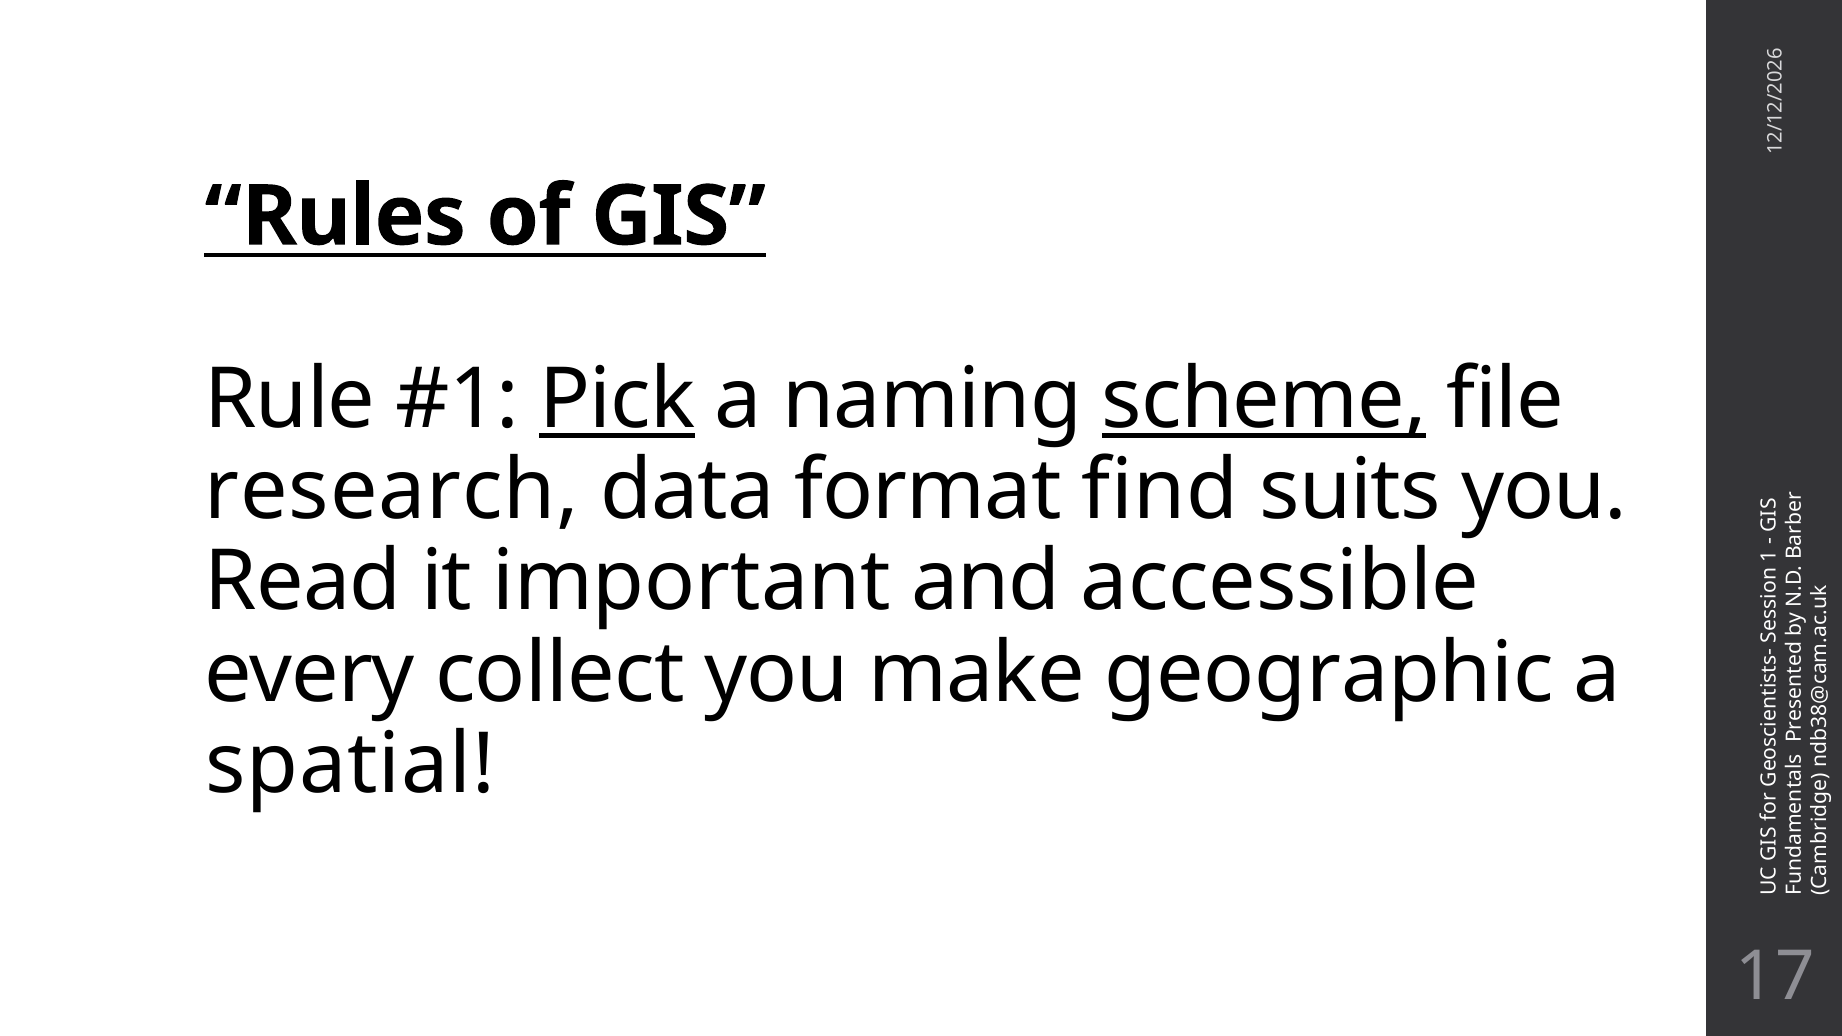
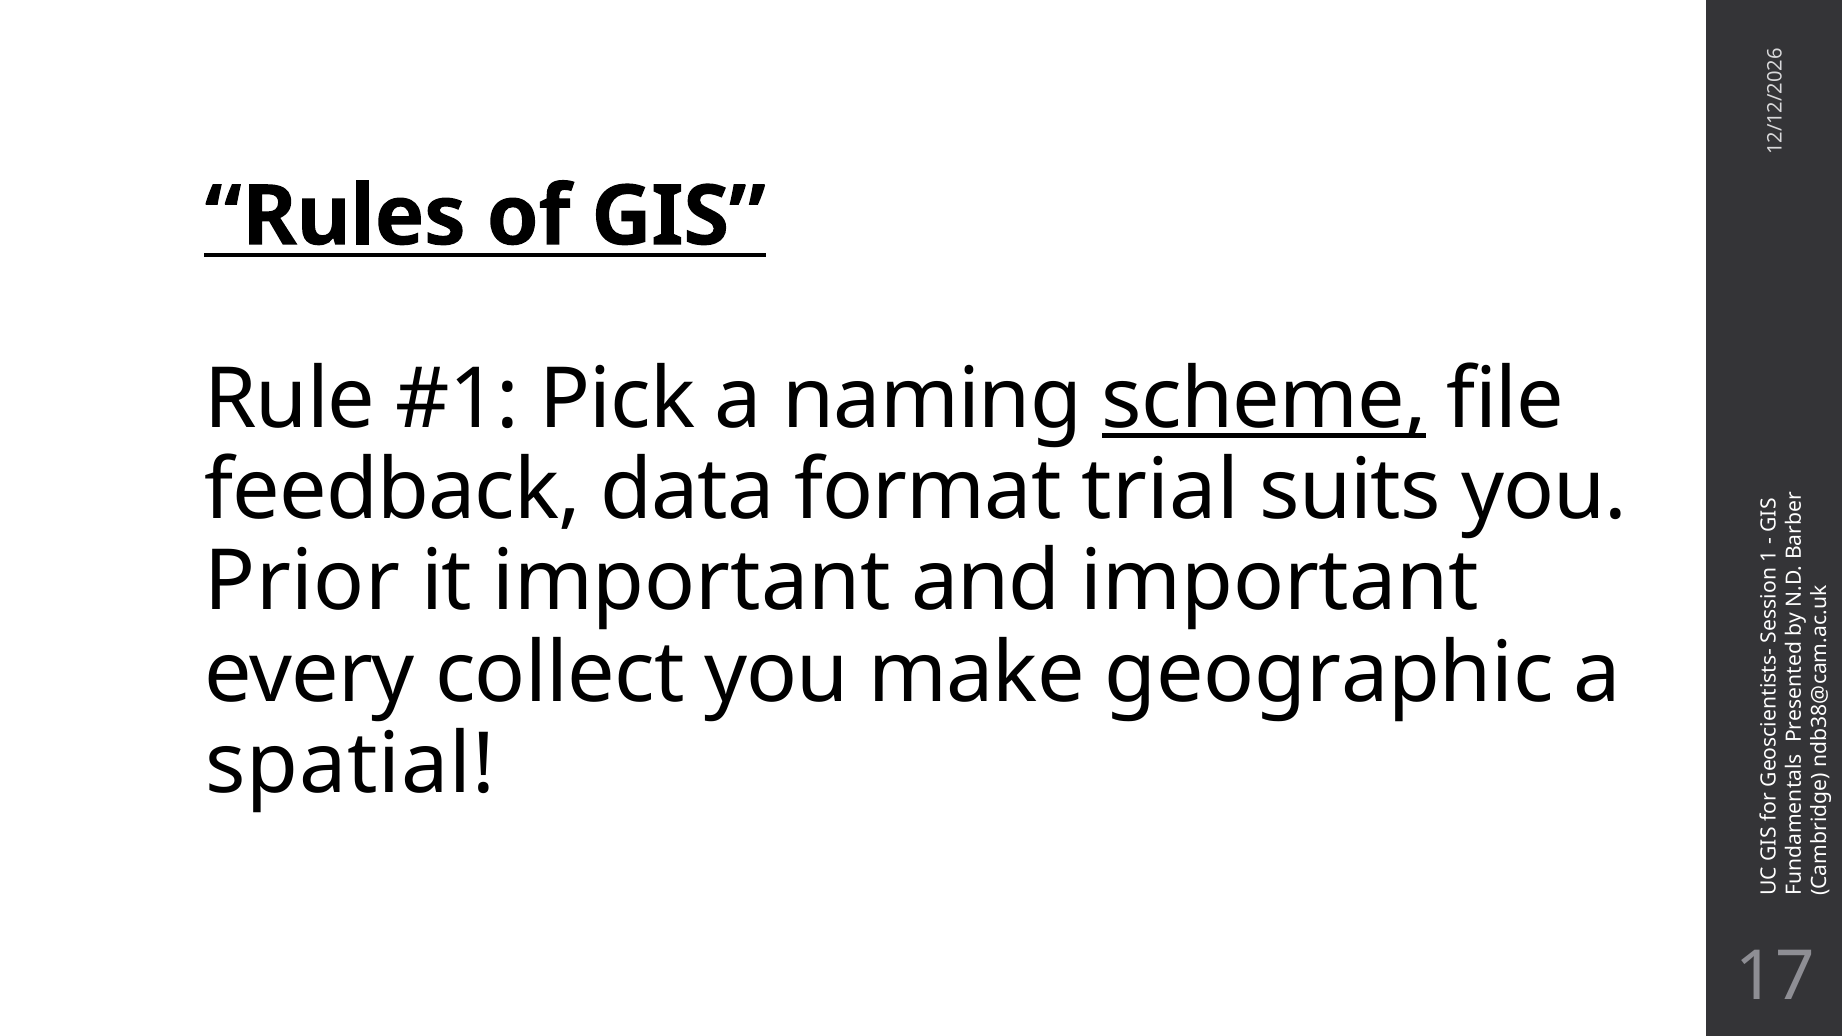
Pick underline: present -> none (617, 399)
research: research -> feedback (393, 491)
find: find -> trial (1160, 491)
Read: Read -> Prior (302, 582)
and accessible: accessible -> important (1280, 582)
